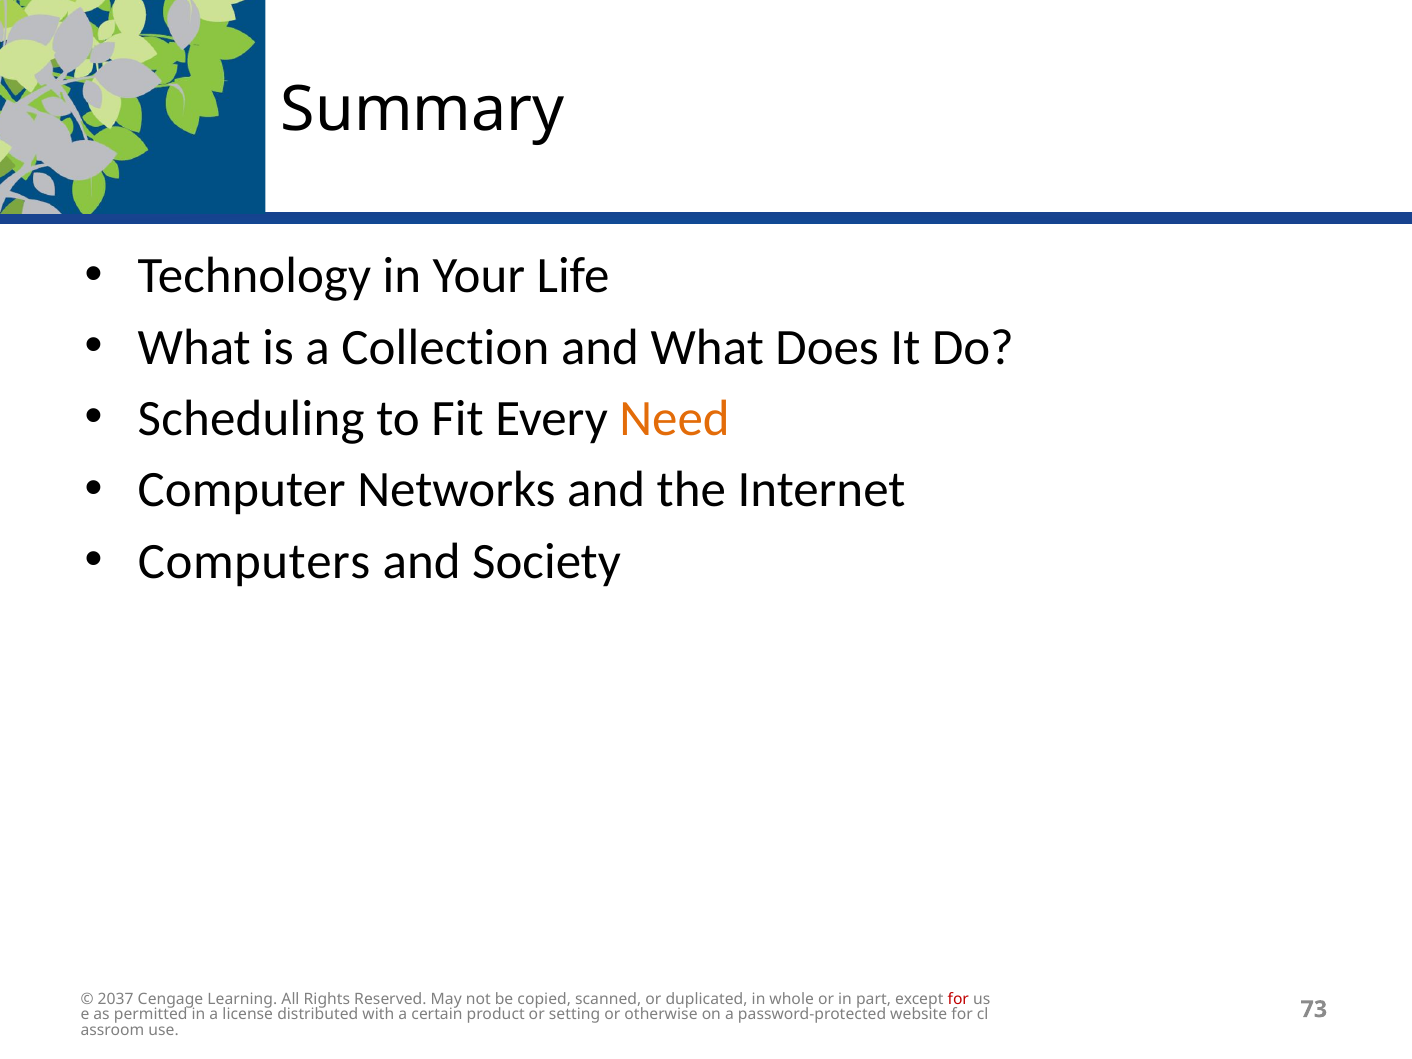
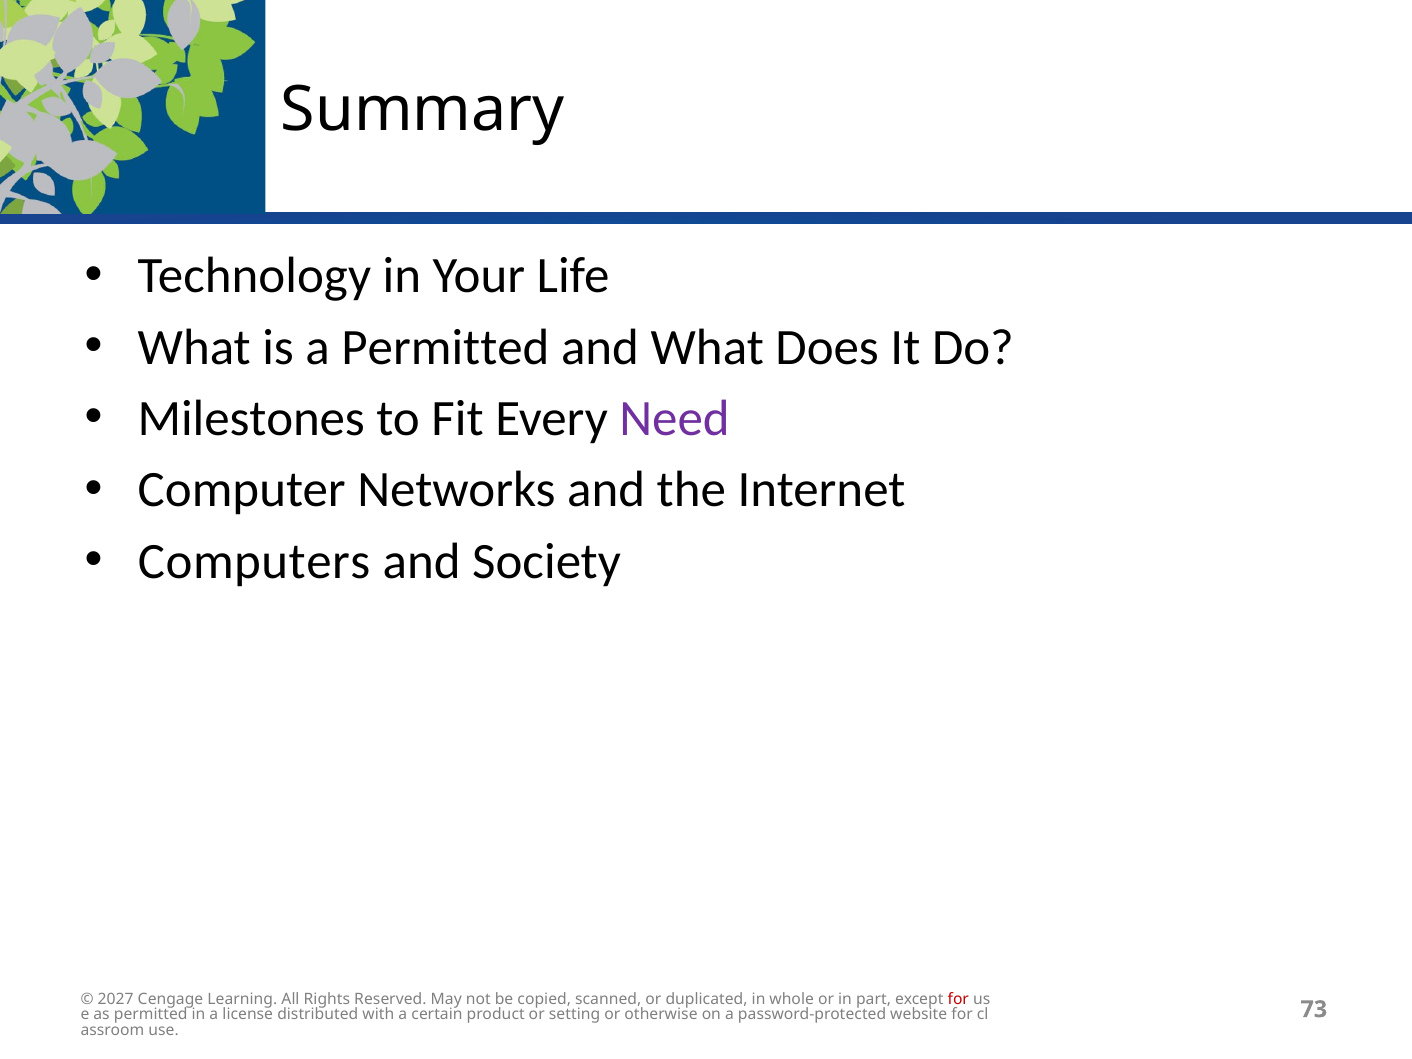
a Collection: Collection -> Permitted (445, 347)
Scheduling: Scheduling -> Milestones (251, 419)
Need colour: orange -> purple (675, 419)
2037: 2037 -> 2027 (116, 999)
